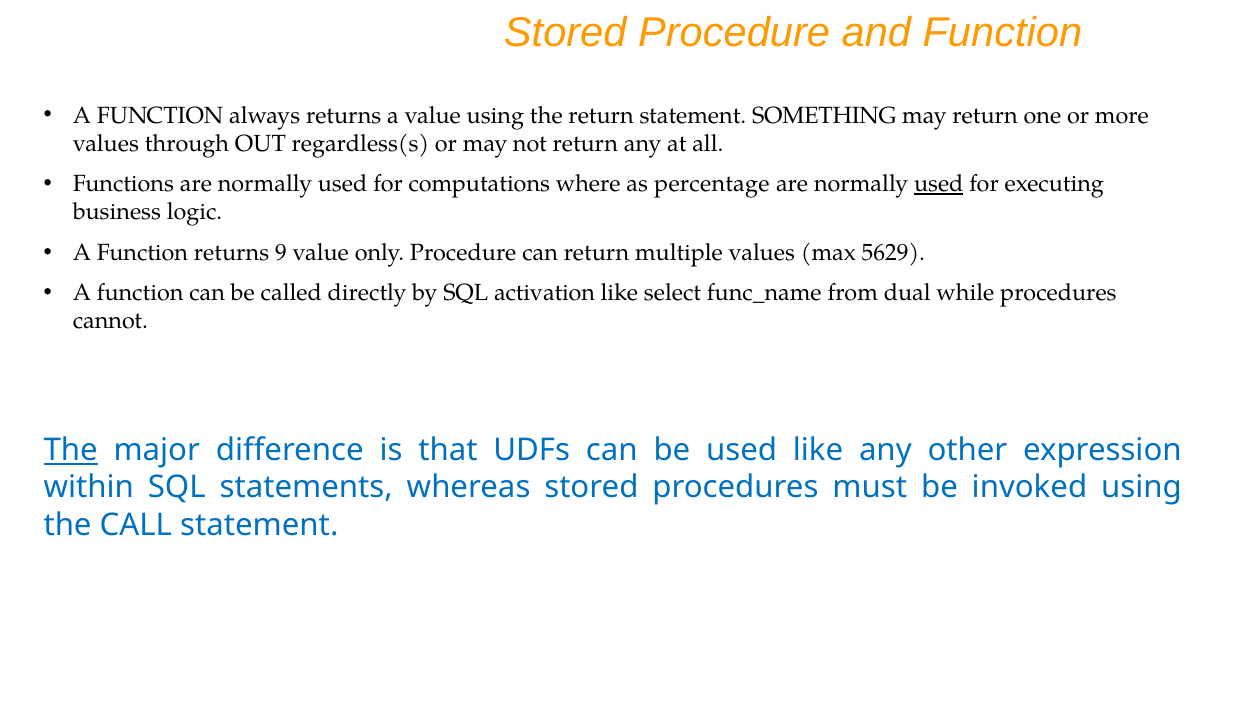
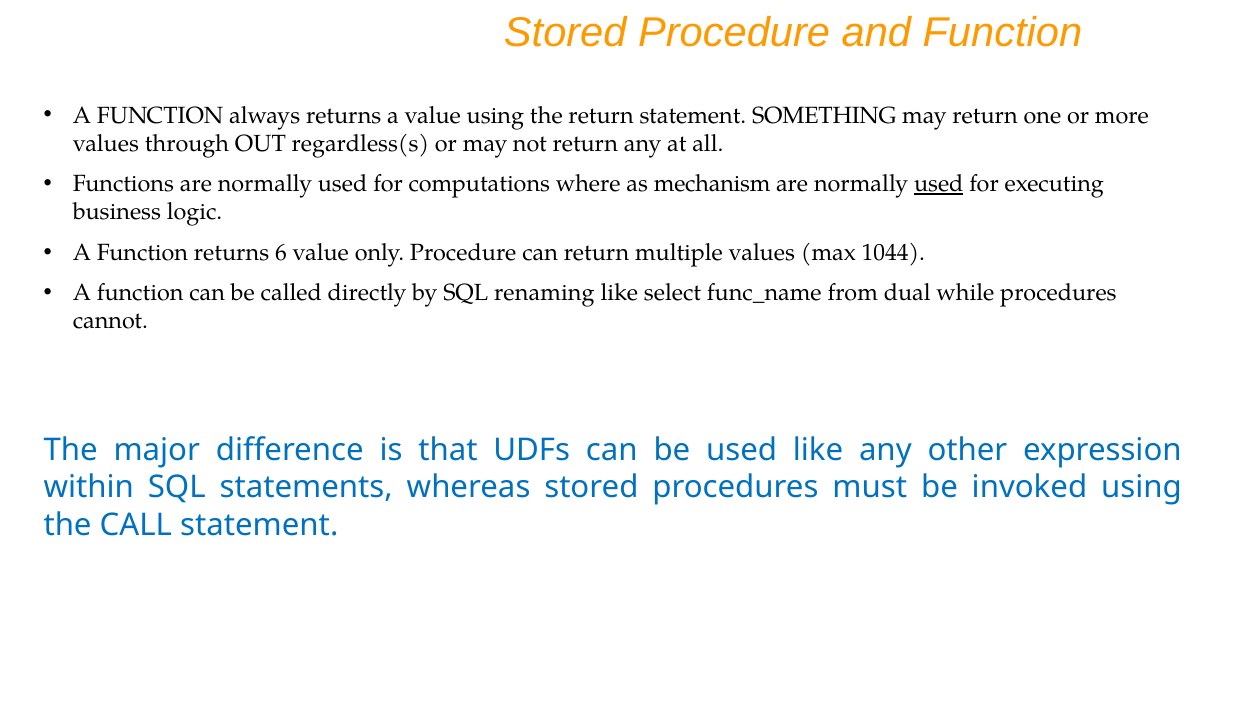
percentage: percentage -> mechanism (712, 184)
9: 9 -> 6 (281, 253)
5629: 5629 -> 1044 (893, 253)
activation: activation -> renaming (544, 293)
The underline: present -> none (71, 450)
